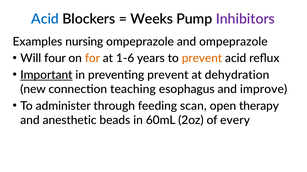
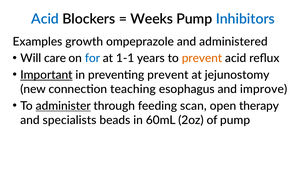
Inhibitors colour: purple -> blue (245, 19)
nursing: nursing -> growth (84, 42)
and ompeprazole: ompeprazole -> administered (233, 42)
four: four -> care (55, 59)
for colour: orange -> blue (92, 59)
1-6: 1-6 -> 1-1 (125, 59)
dehydration: dehydration -> jejunostomy (237, 75)
administer underline: none -> present (63, 106)
anesthetic: anesthetic -> specialists (69, 121)
of every: every -> pump (235, 121)
